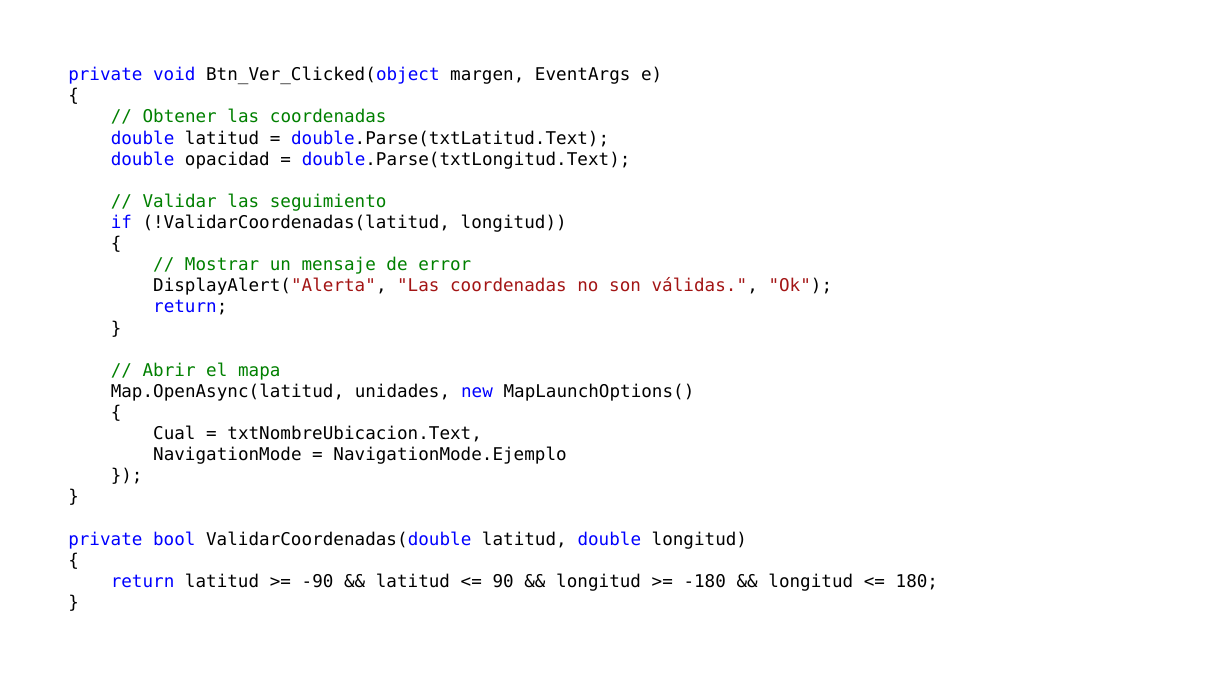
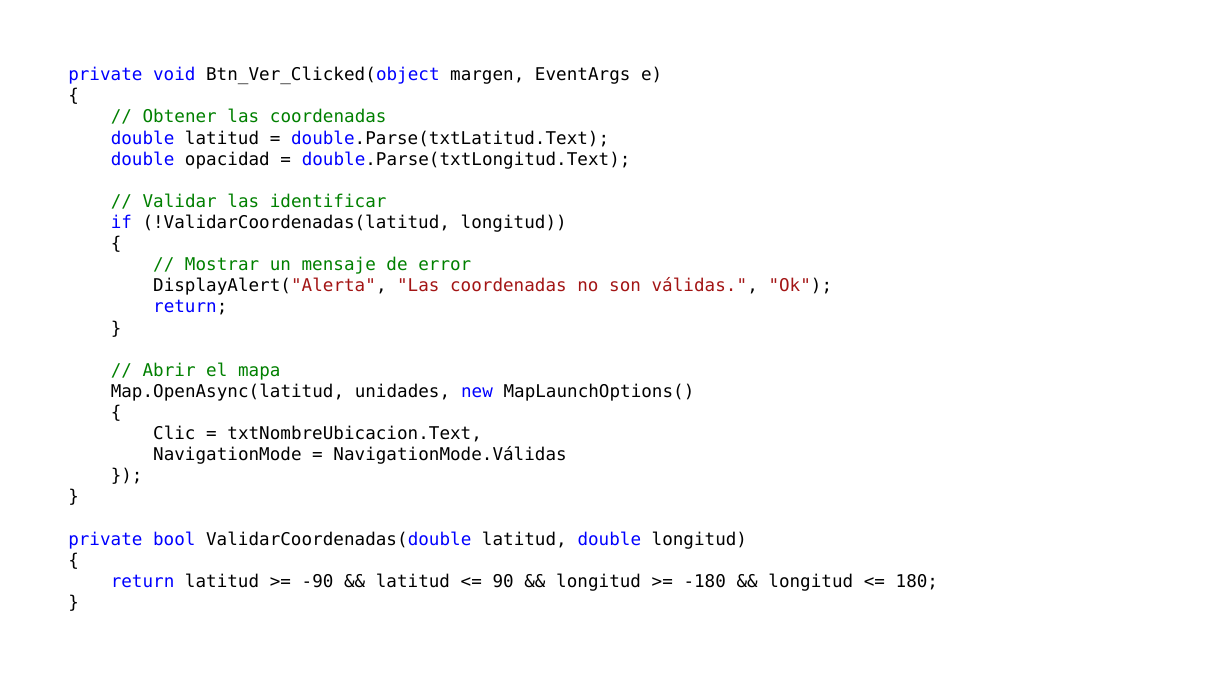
seguimiento: seguimiento -> identificar (328, 202)
Cual: Cual -> Clic (174, 434)
NavigationMode.Ejemplo: NavigationMode.Ejemplo -> NavigationMode.Válidas (450, 455)
